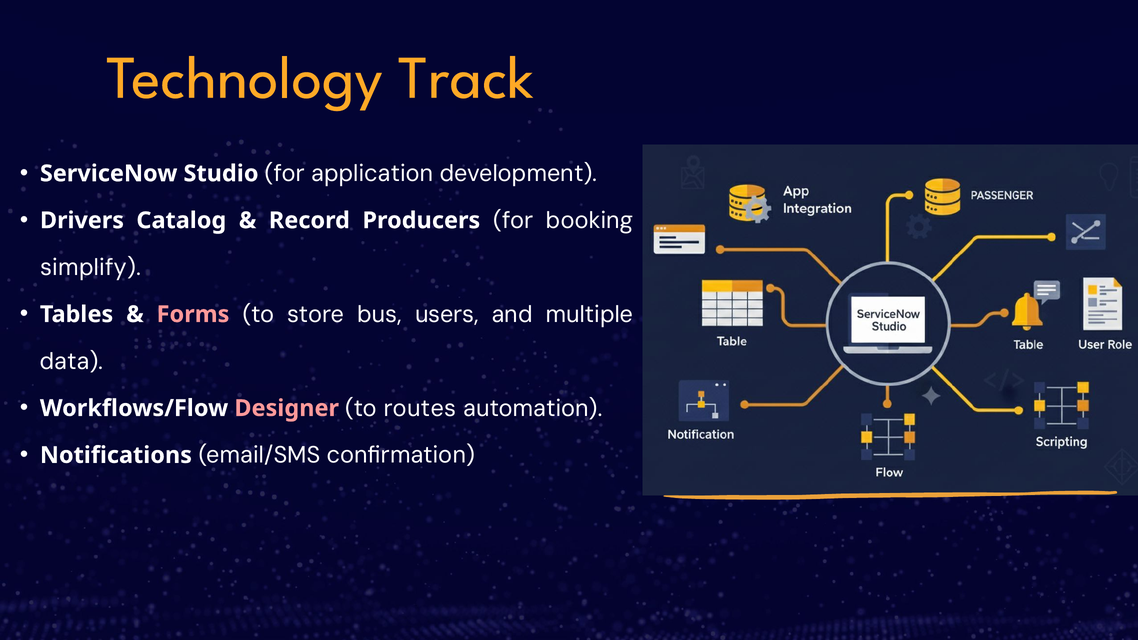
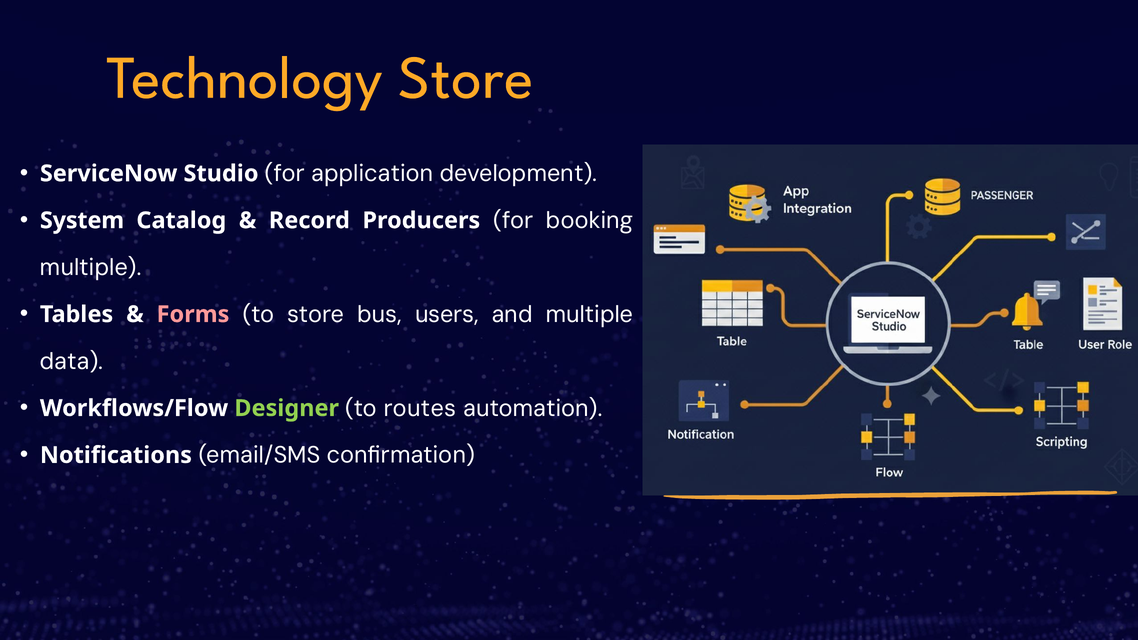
Technology Track: Track -> Store (466, 78)
Drivers: Drivers -> System (82, 221)
simplify: simplify -> multiple (91, 267)
Designer colour: pink -> light green (287, 408)
